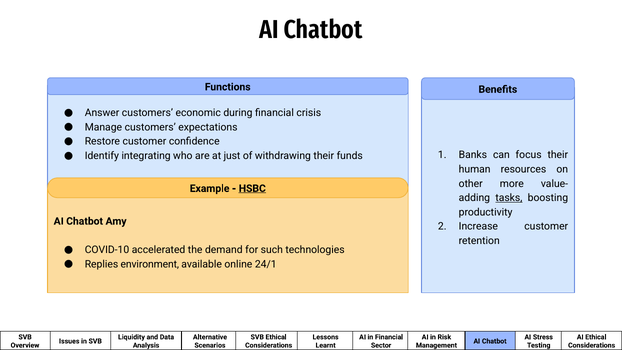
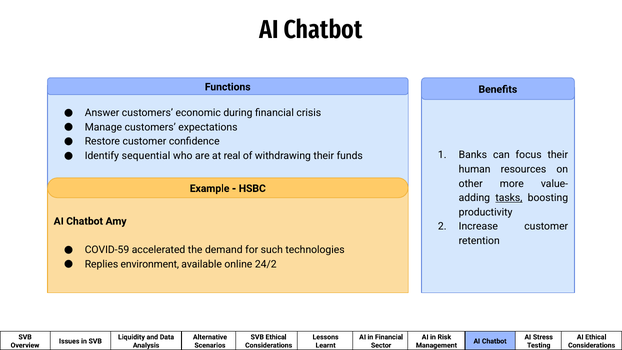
integrating: integrating -> sequential (146, 156)
just: just -> real (232, 156)
HSBC underline: present -> none (252, 188)
COVID-10: COVID-10 -> COVID-59 (107, 250)
24/1: 24/1 -> 24/2 (266, 264)
